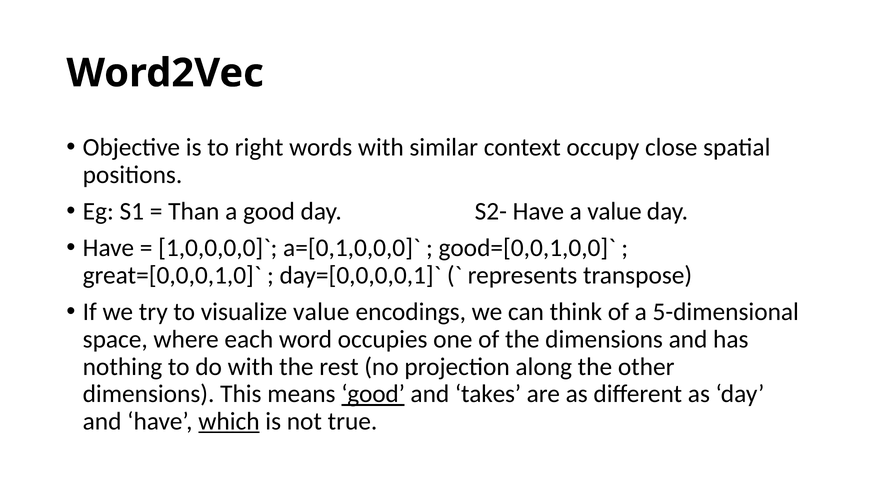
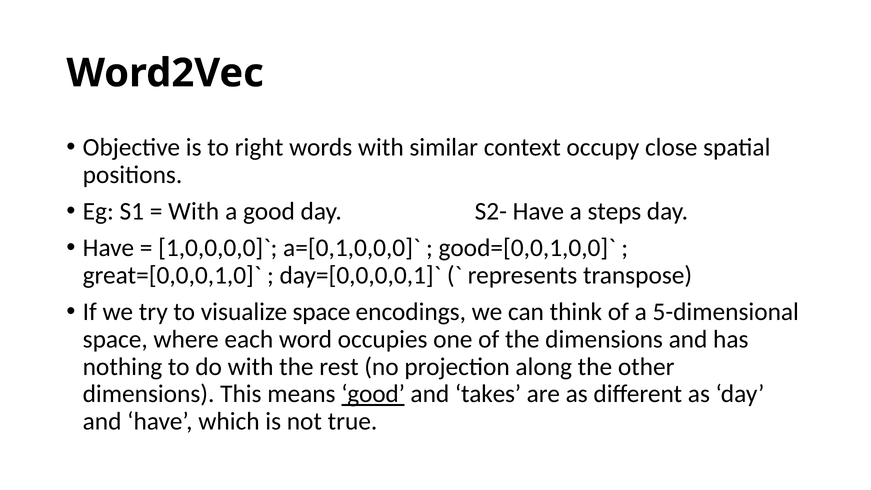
Than: Than -> With (194, 211)
a value: value -> steps (614, 211)
visualize value: value -> space (321, 312)
which underline: present -> none (229, 421)
